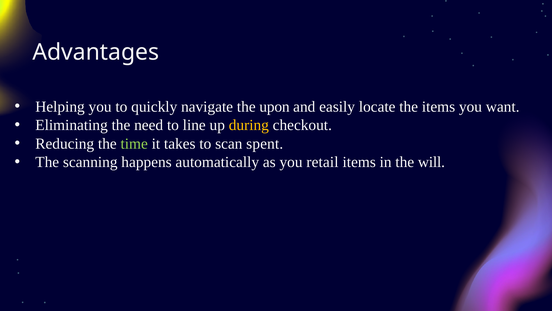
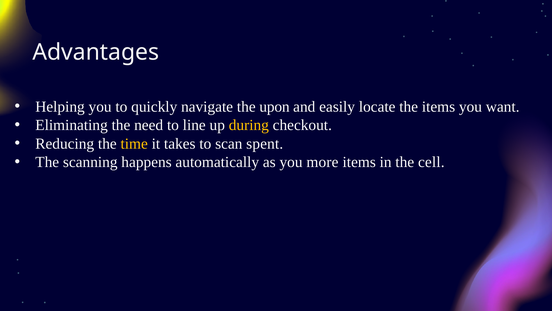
time colour: light green -> yellow (134, 143)
retail: retail -> more (322, 162)
will: will -> cell (431, 162)
